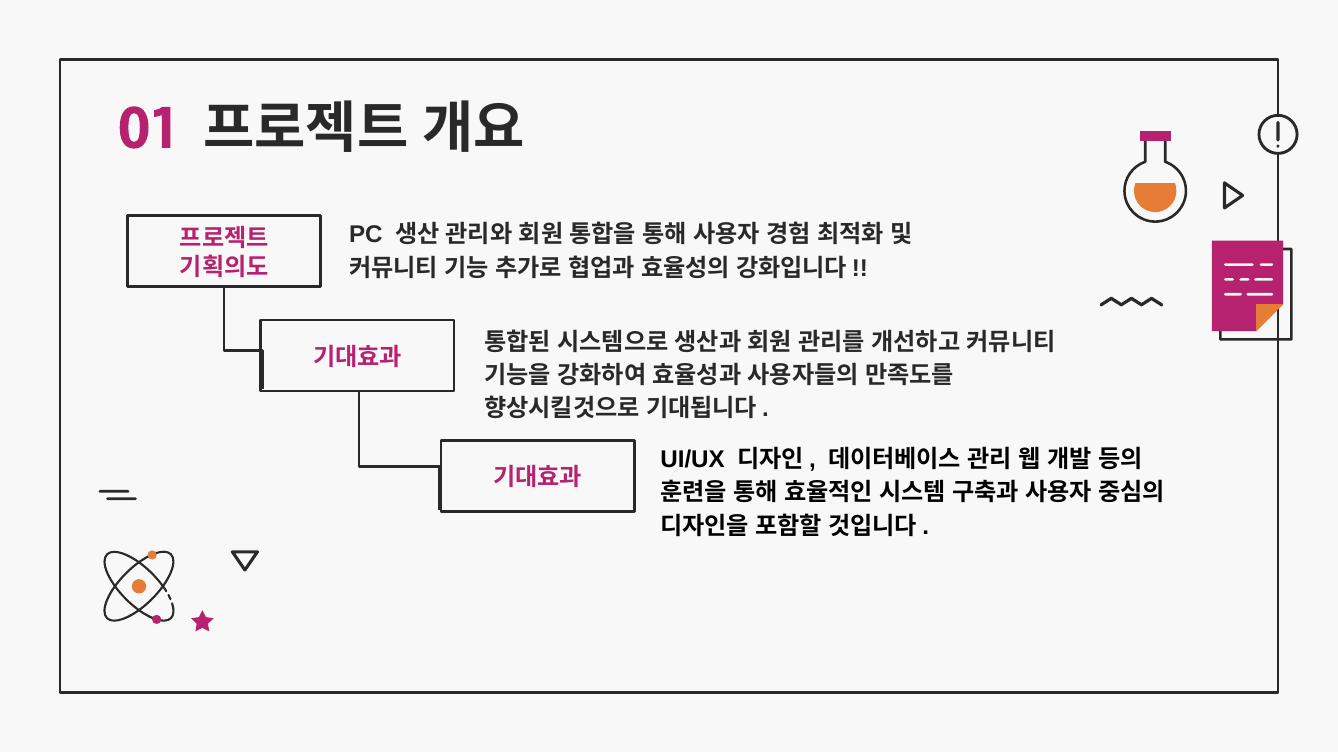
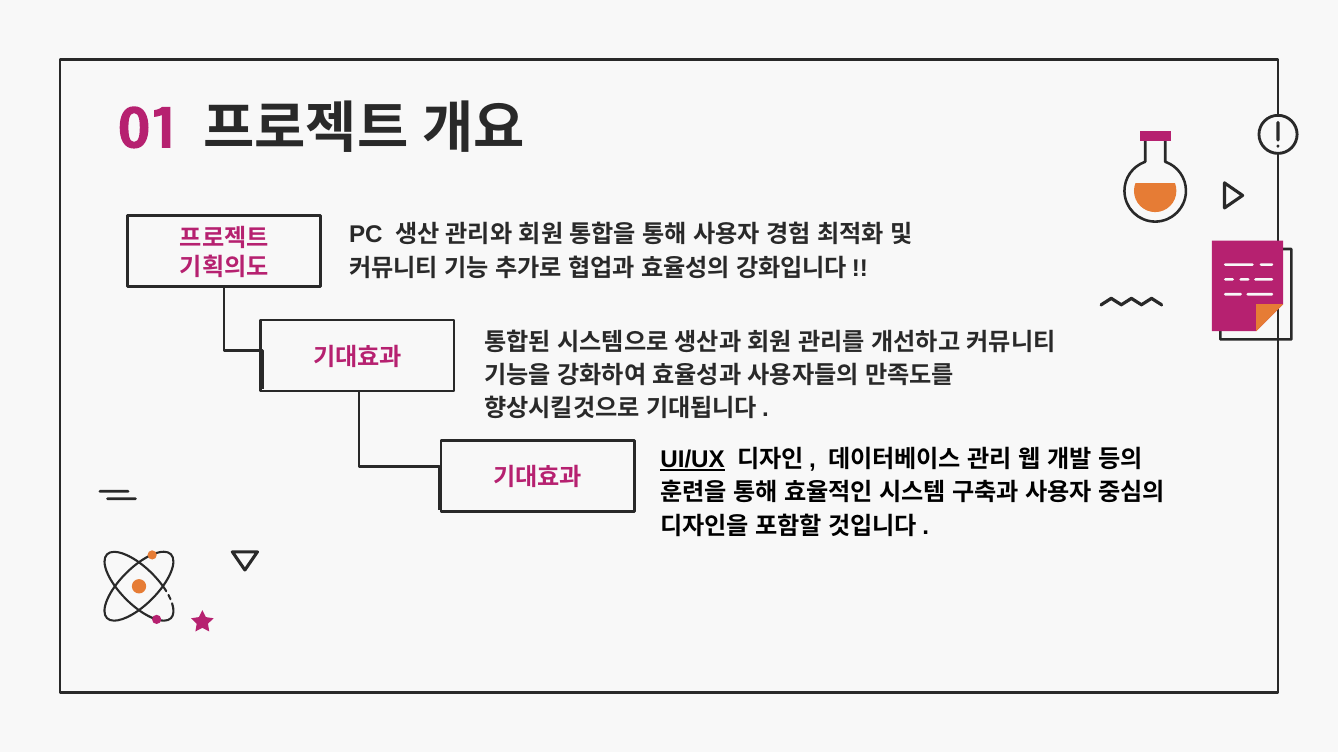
UI/UX underline: none -> present (693, 460)
